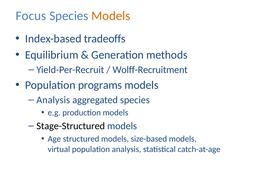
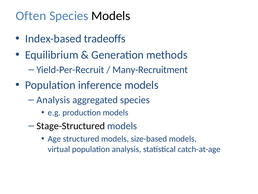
Focus: Focus -> Often (31, 16)
Models colour: orange -> black (111, 16)
Wolff-Recruitment: Wolff-Recruitment -> Many-Recruitment (150, 70)
programs: programs -> inference (100, 85)
